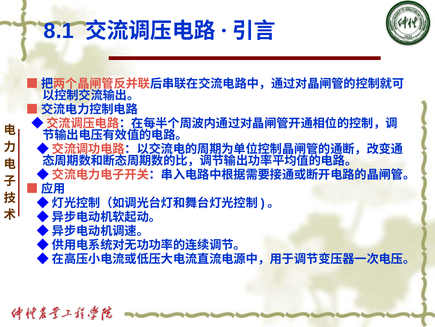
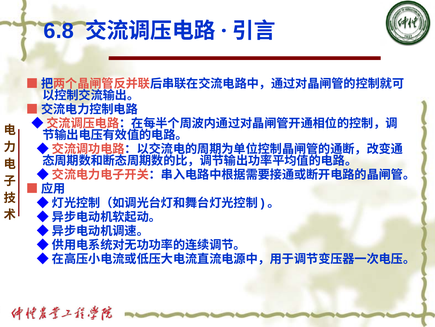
8.1: 8.1 -> 6.8 (59, 31)
